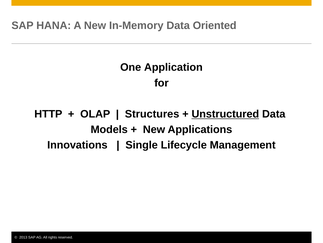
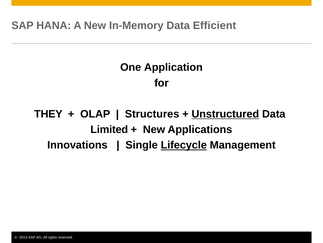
Oriented: Oriented -> Efficient (215, 26)
HTTP: HTTP -> THEY (48, 114)
Models: Models -> Limited (109, 129)
Lifecycle underline: none -> present (184, 145)
